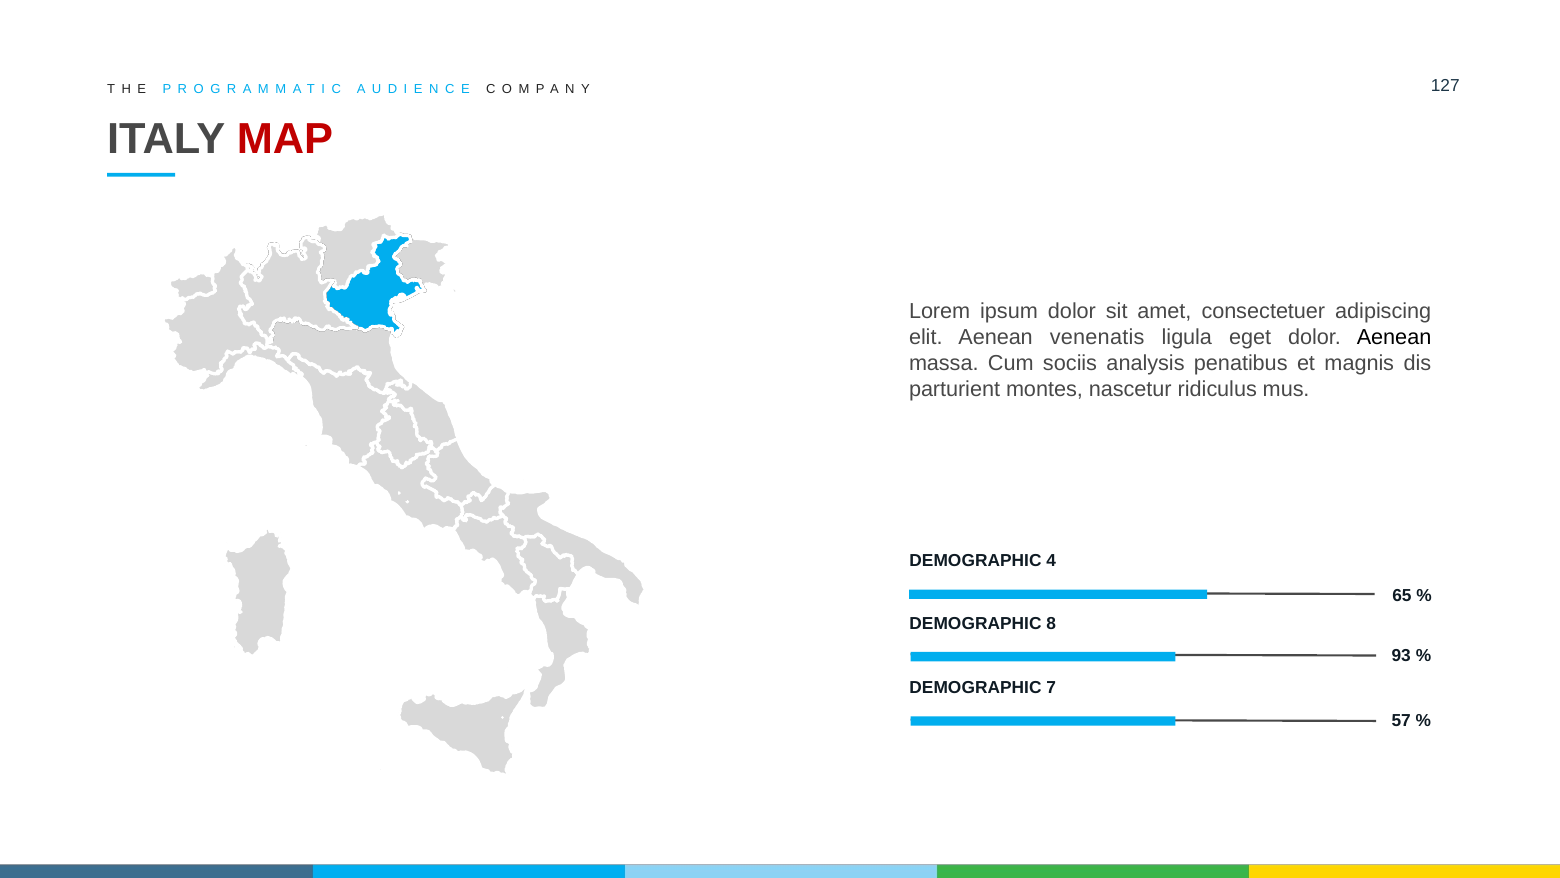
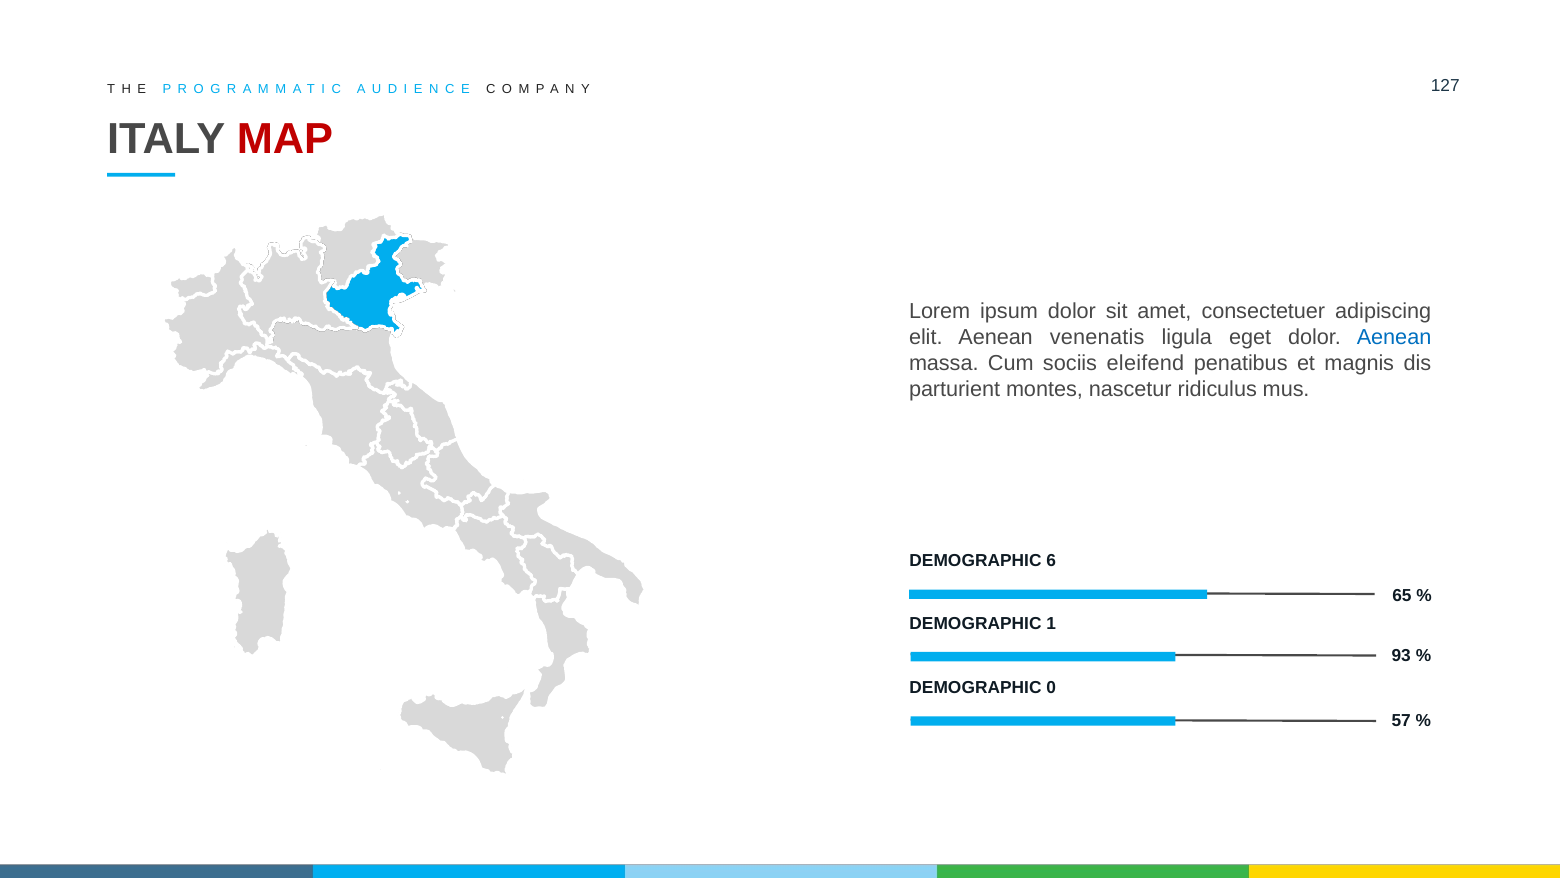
Aenean colour: black -> blue (1394, 337)
analysis: analysis -> eleifend (1145, 363)
4: 4 -> 6 (1051, 560)
8: 8 -> 1 (1051, 624)
7: 7 -> 0 (1051, 687)
